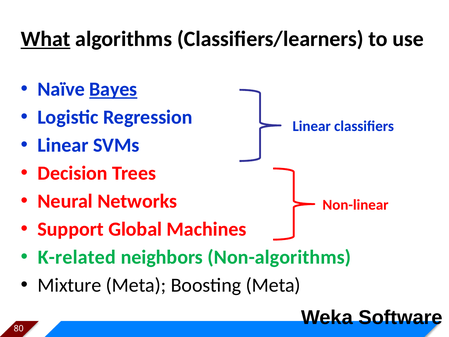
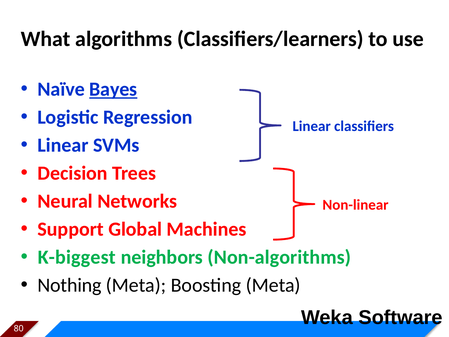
What underline: present -> none (46, 39)
K-related: K-related -> K-biggest (77, 257)
Mixture: Mixture -> Nothing (70, 285)
